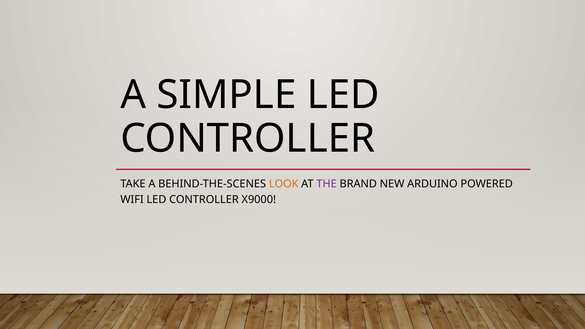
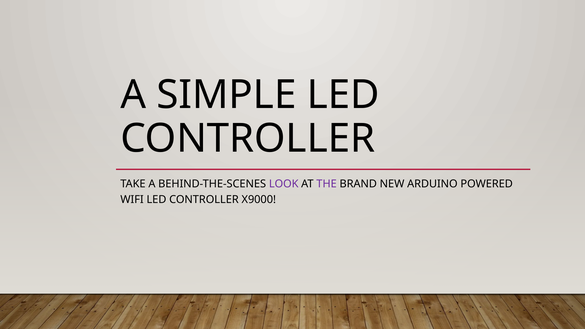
LOOK colour: orange -> purple (284, 184)
